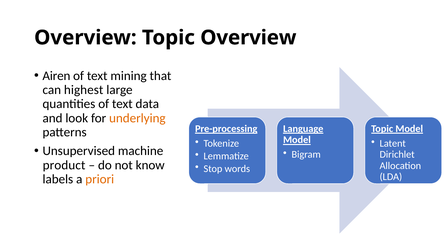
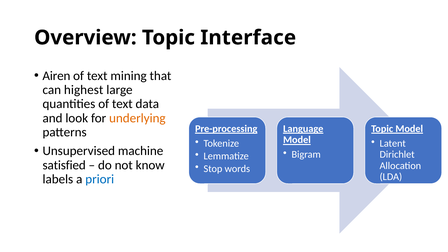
Topic Overview: Overview -> Interface (248, 38)
product: product -> satisfied (64, 165)
priori colour: orange -> blue (100, 179)
